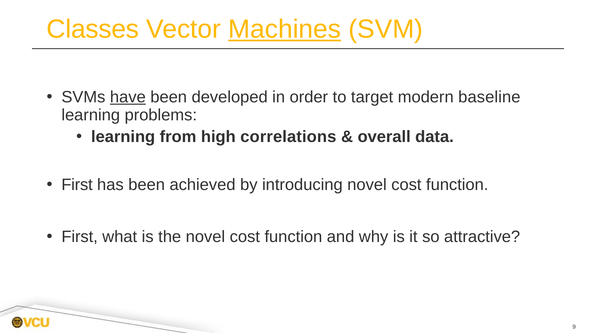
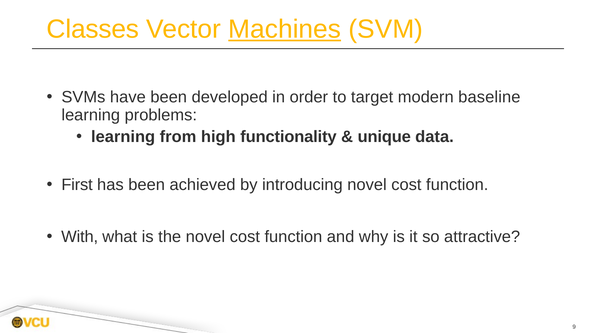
have underline: present -> none (128, 97)
correlations: correlations -> functionality (288, 137)
overall: overall -> unique (384, 137)
First: First -> With (80, 237)
